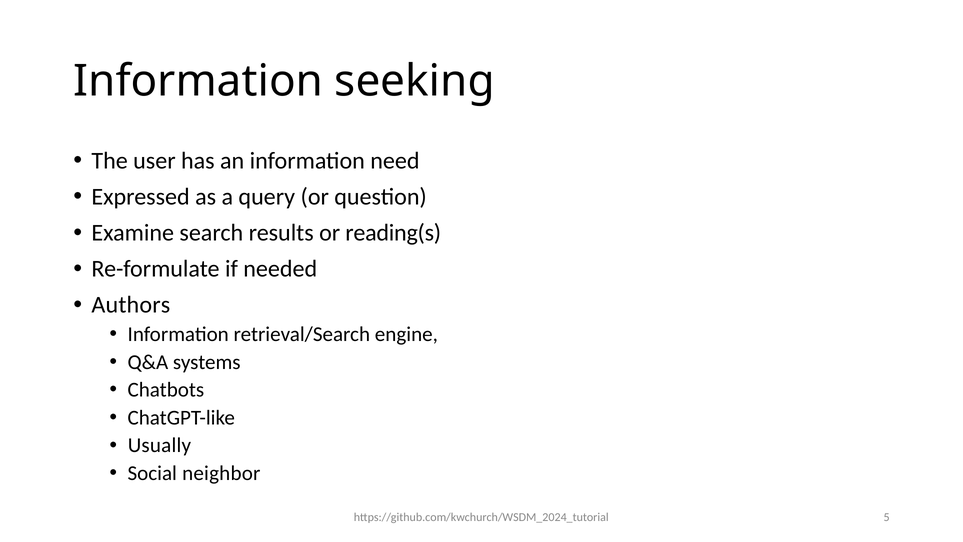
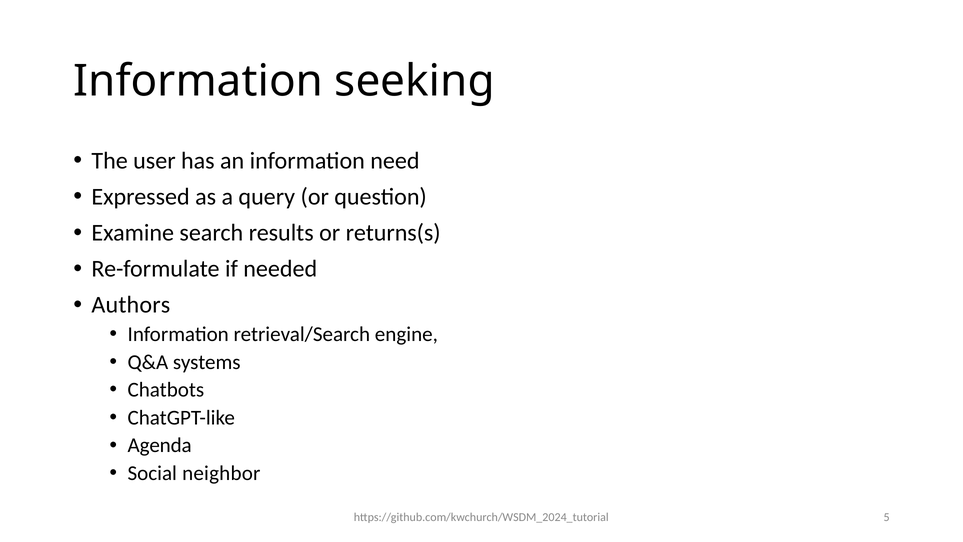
reading(s: reading(s -> returns(s (393, 233)
Usually: Usually -> Agenda (160, 445)
